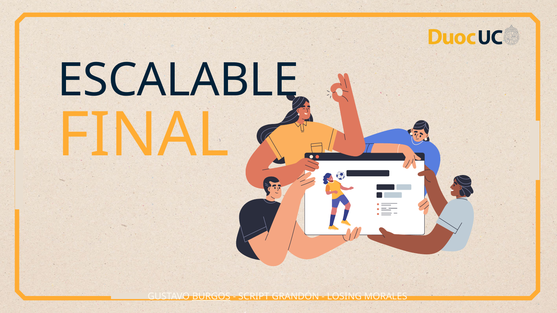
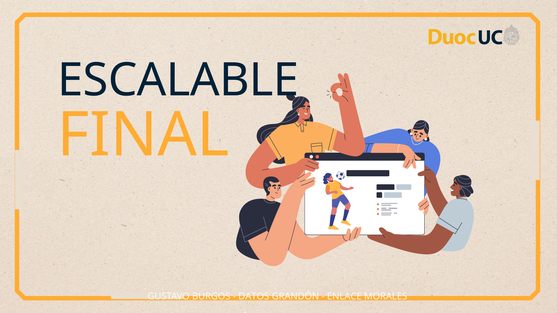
BURGOS underline: present -> none (211, 297)
SCRIPT: SCRIPT -> DATOS (254, 297)
LOSING: LOSING -> ENLACE (344, 297)
